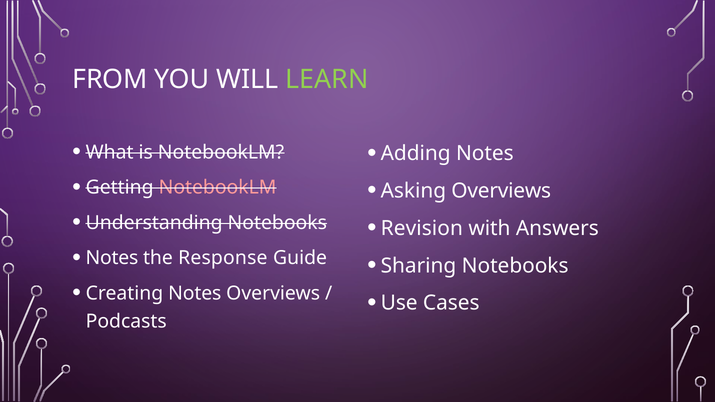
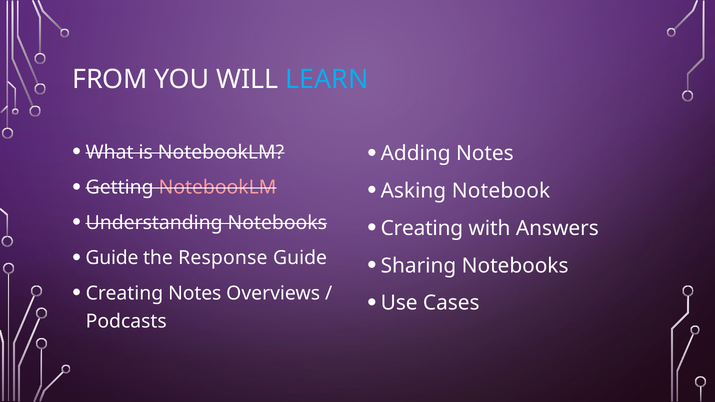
LEARN colour: light green -> light blue (327, 79)
Asking Overviews: Overviews -> Notebook (501, 191)
Revision: Revision -> Creating (422, 228)
Notes: Notes -> Guide (112, 258)
